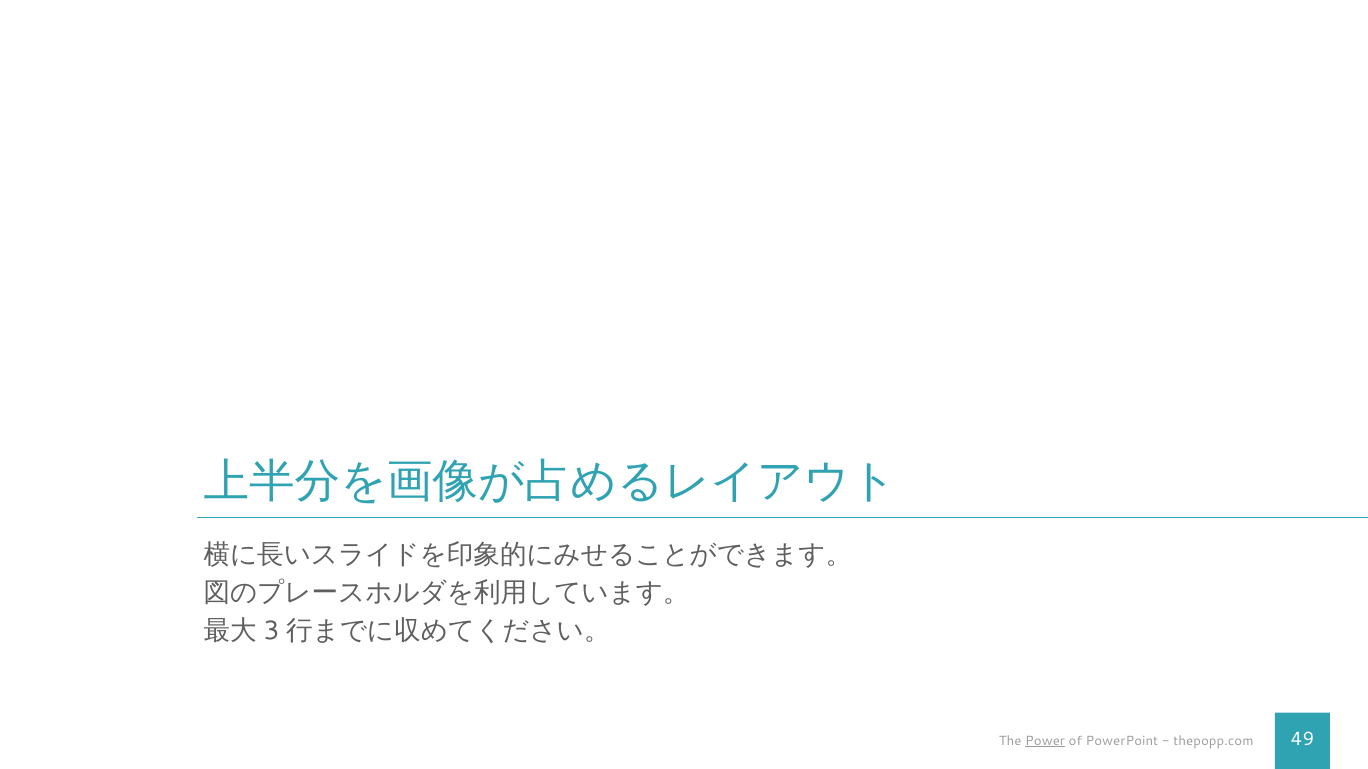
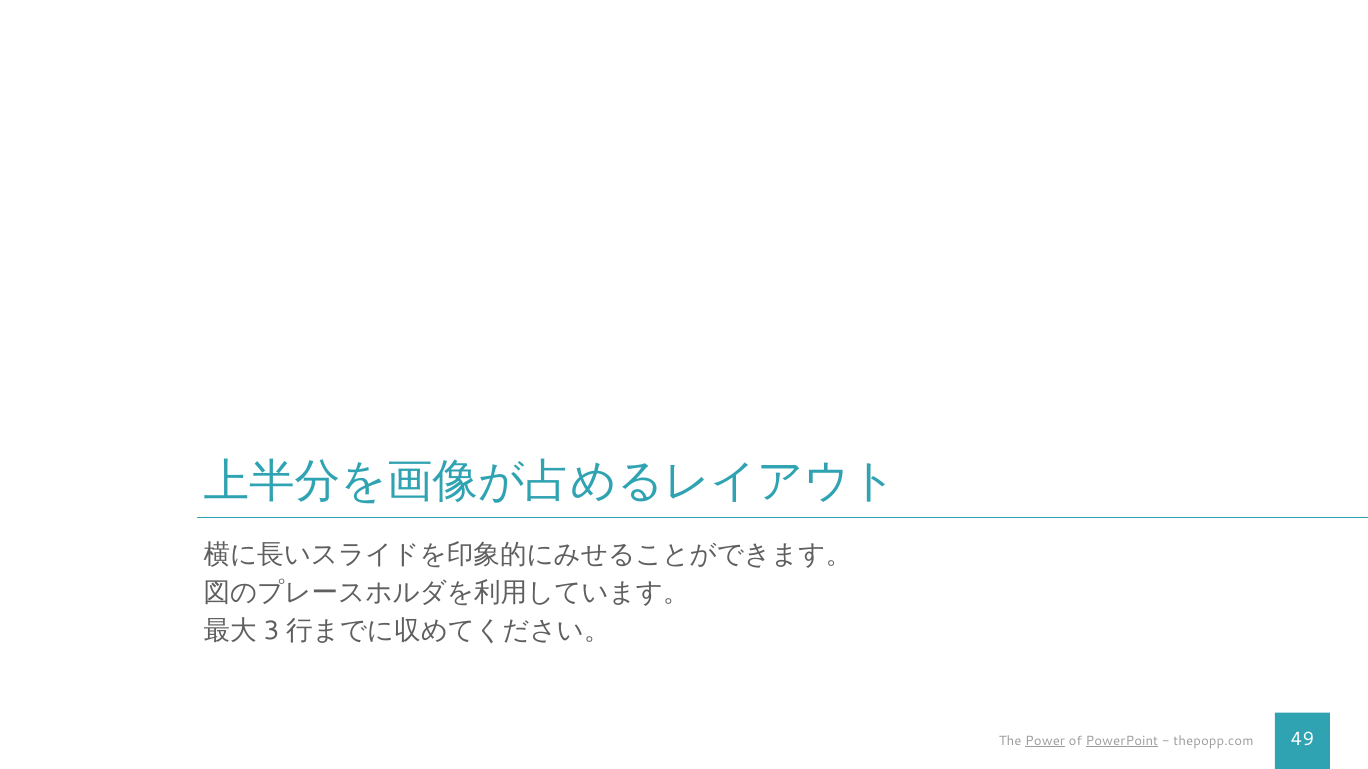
PowerPoint underline: none -> present (1122, 741)
